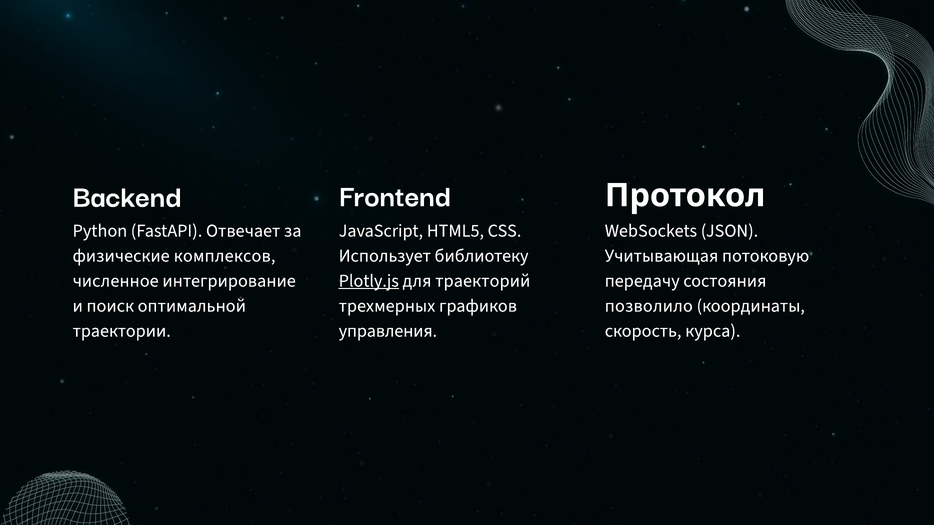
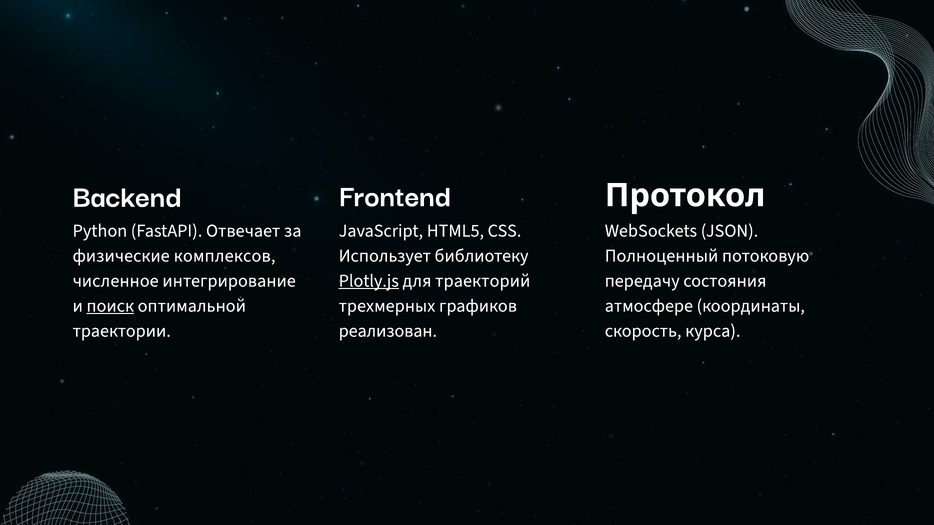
Учитывающая: Учитывающая -> Полноценный (662, 256)
поиск underline: none -> present (110, 306)
позволило: позволило -> атмосфере (649, 306)
управления: управления -> реализован (388, 331)
